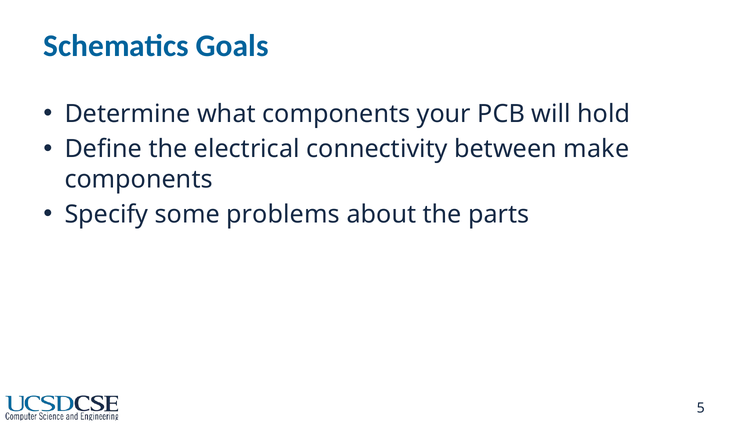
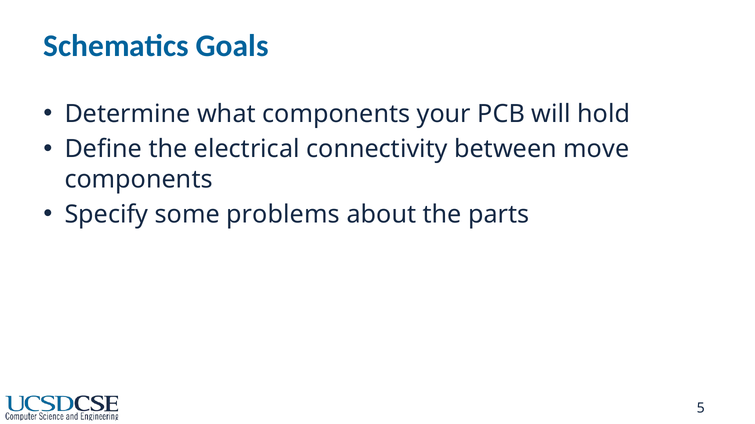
make: make -> move (596, 149)
